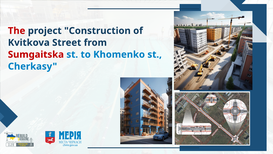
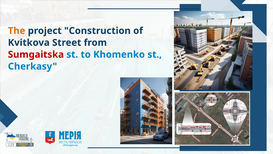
The colour: red -> orange (17, 31)
